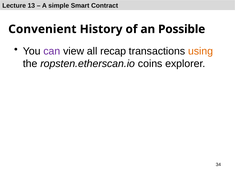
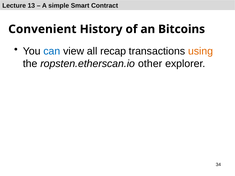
Possible: Possible -> Bitcoins (182, 29)
can colour: purple -> blue (52, 51)
coins: coins -> other (150, 64)
